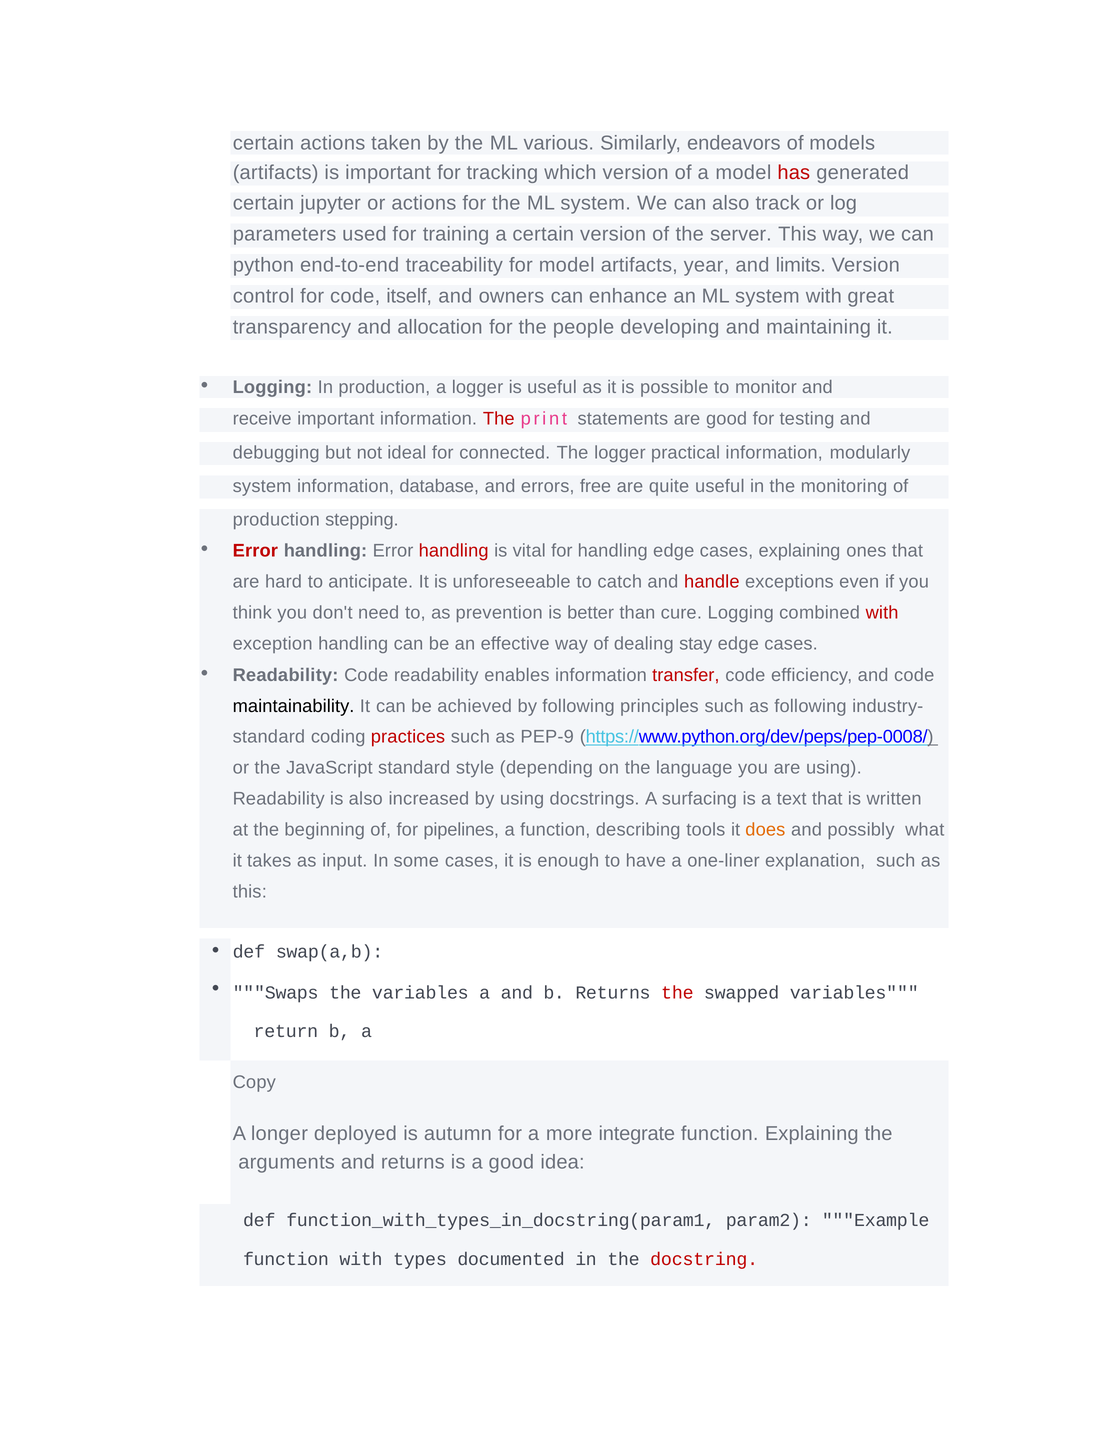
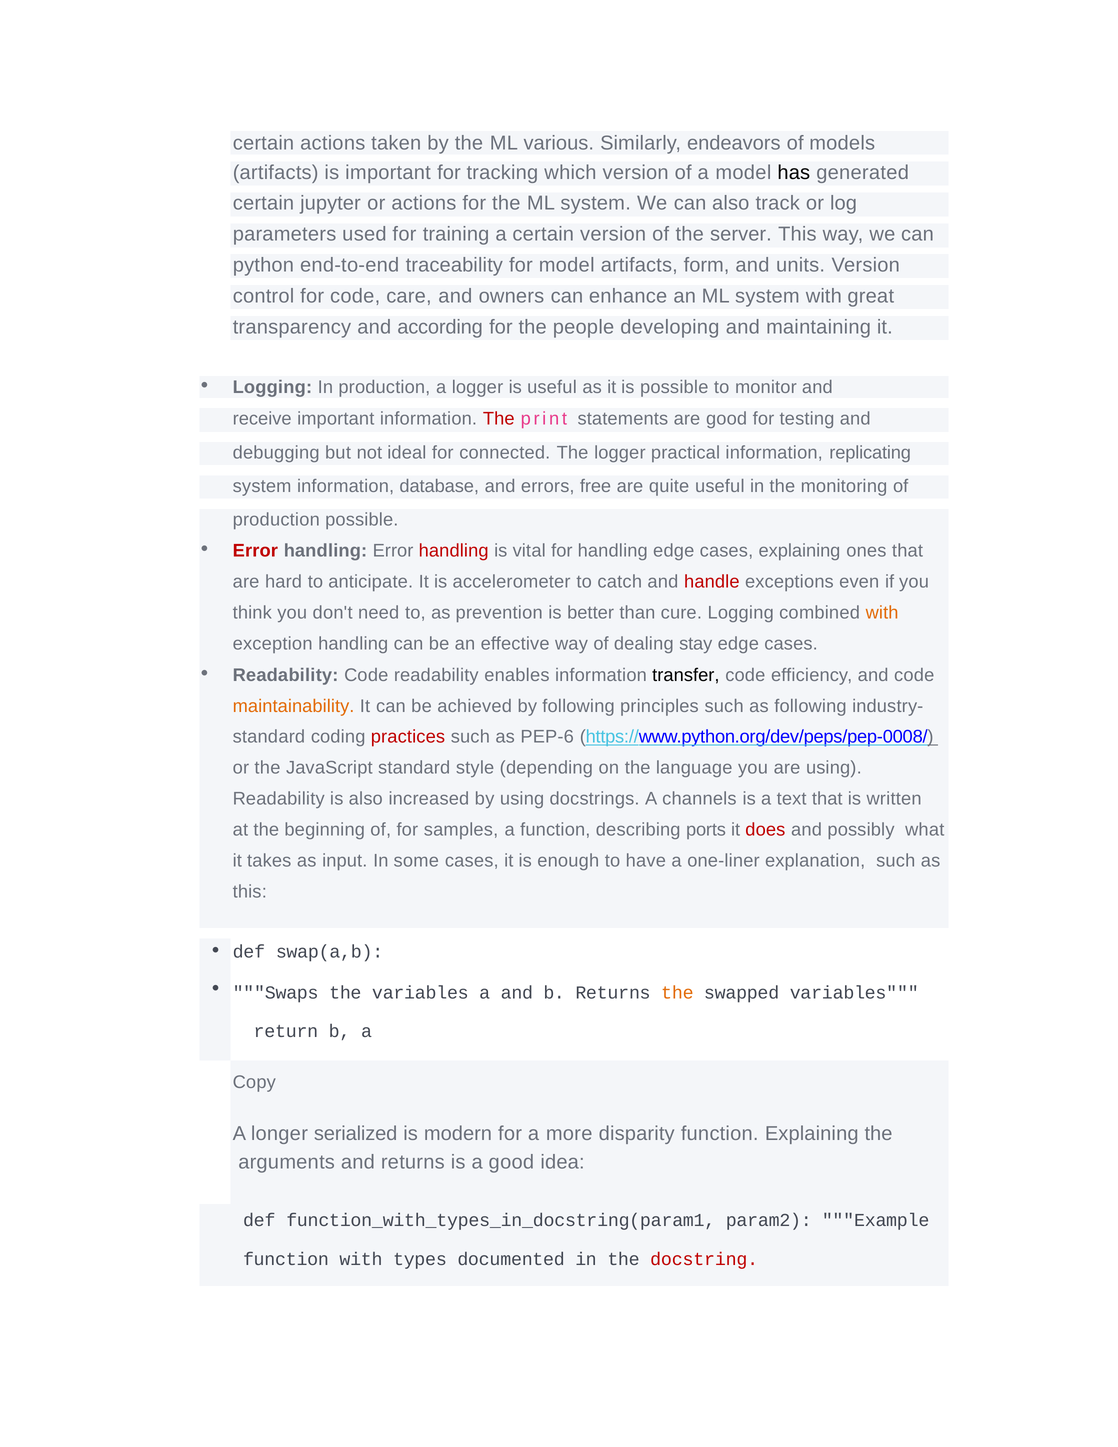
has colour: red -> black (794, 172)
year: year -> form (707, 265)
limits: limits -> units (801, 265)
itself: itself -> care (409, 296)
allocation: allocation -> according (440, 327)
modularly: modularly -> replicating (870, 453)
production stepping: stepping -> possible (362, 519)
unforeseeable: unforeseeable -> accelerometer (512, 582)
with colour: red -> orange (882, 613)
transfer colour: red -> black (686, 675)
maintainability colour: black -> orange (294, 706)
PEP-9: PEP-9 -> PEP-6 (547, 737)
surfacing: surfacing -> channels (699, 799)
pipelines: pipelines -> samples (461, 830)
tools: tools -> ports (706, 830)
does colour: orange -> red (765, 830)
the colour: red -> orange (677, 992)
deployed: deployed -> serialized (356, 1134)
autumn: autumn -> modern (458, 1134)
integrate: integrate -> disparity (637, 1134)
